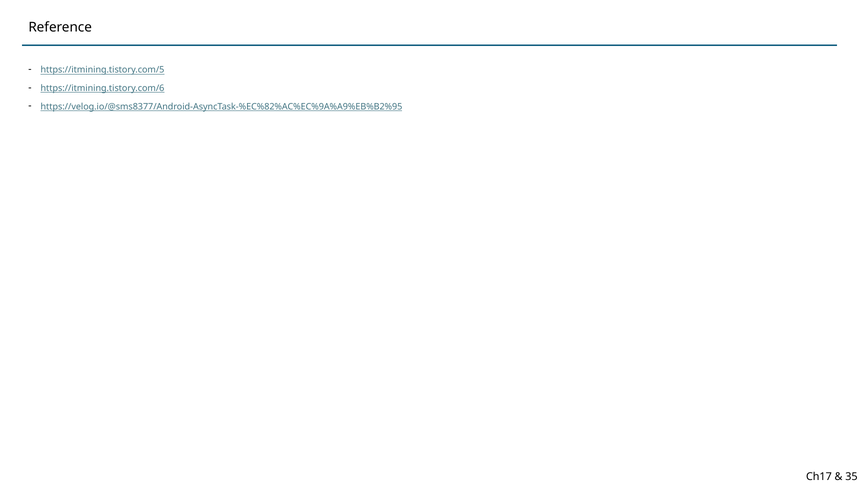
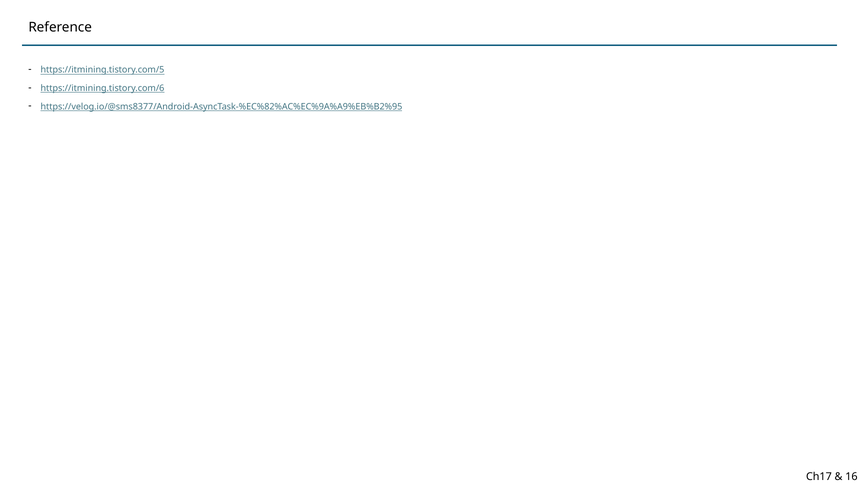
35: 35 -> 16 (851, 477)
